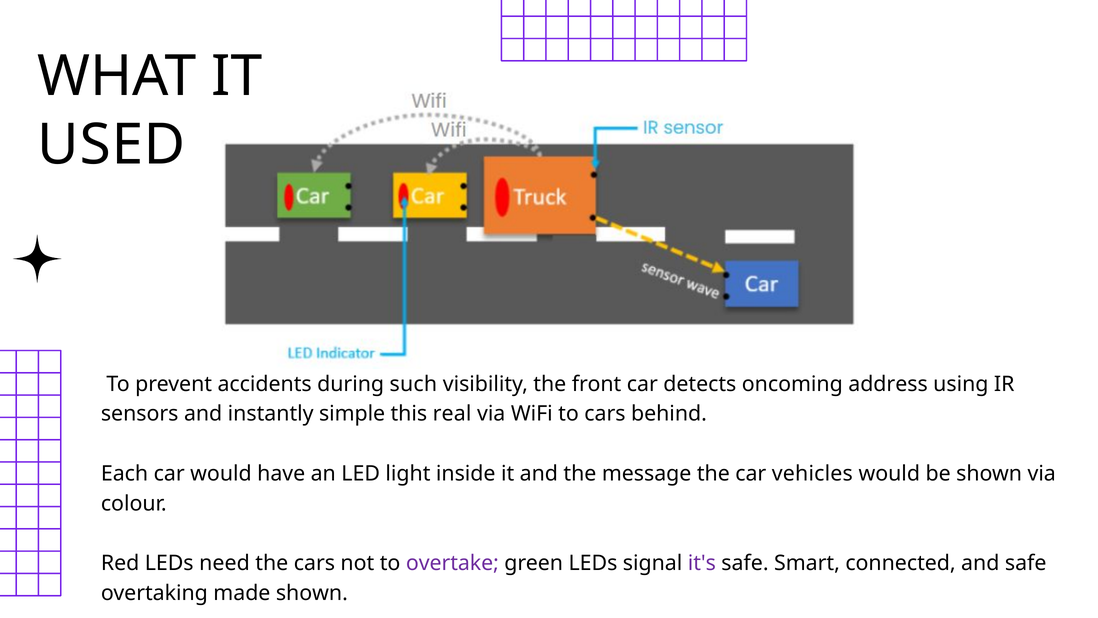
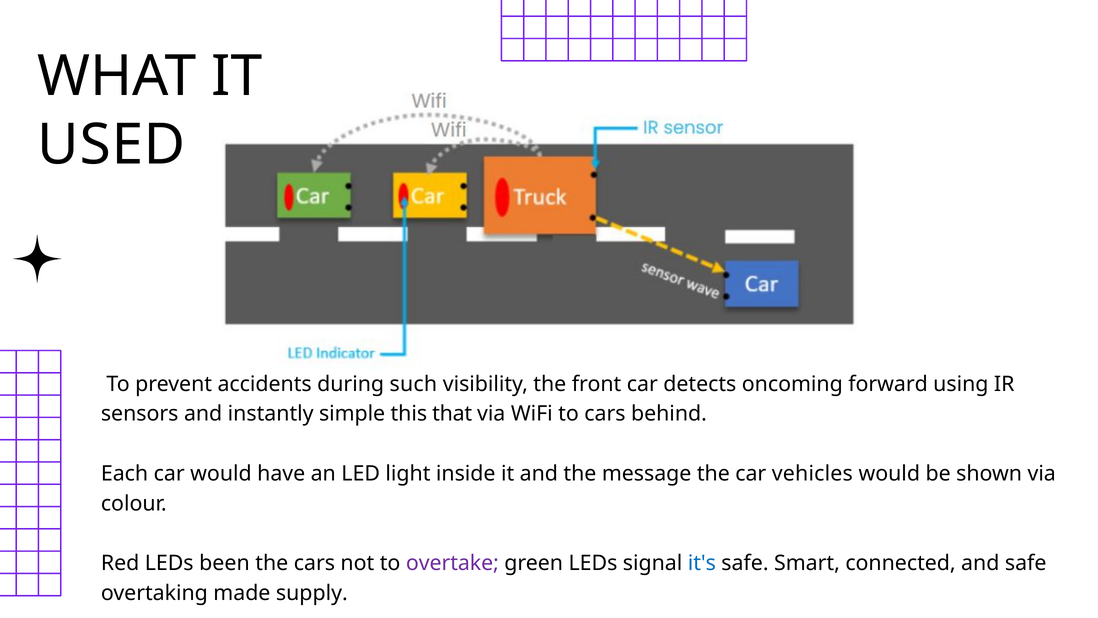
address: address -> forward (888, 384)
real: real -> that (452, 414)
need: need -> been (224, 563)
it's colour: purple -> blue (702, 563)
made shown: shown -> supply (312, 593)
